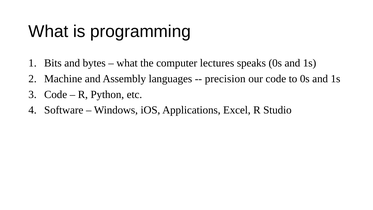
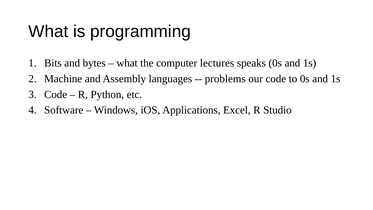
precision: precision -> problems (225, 79)
